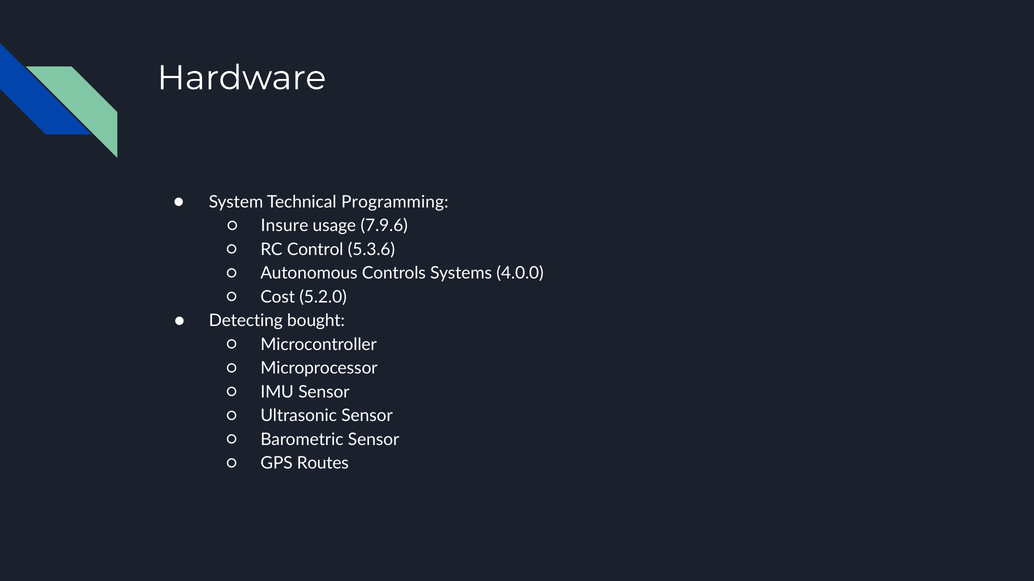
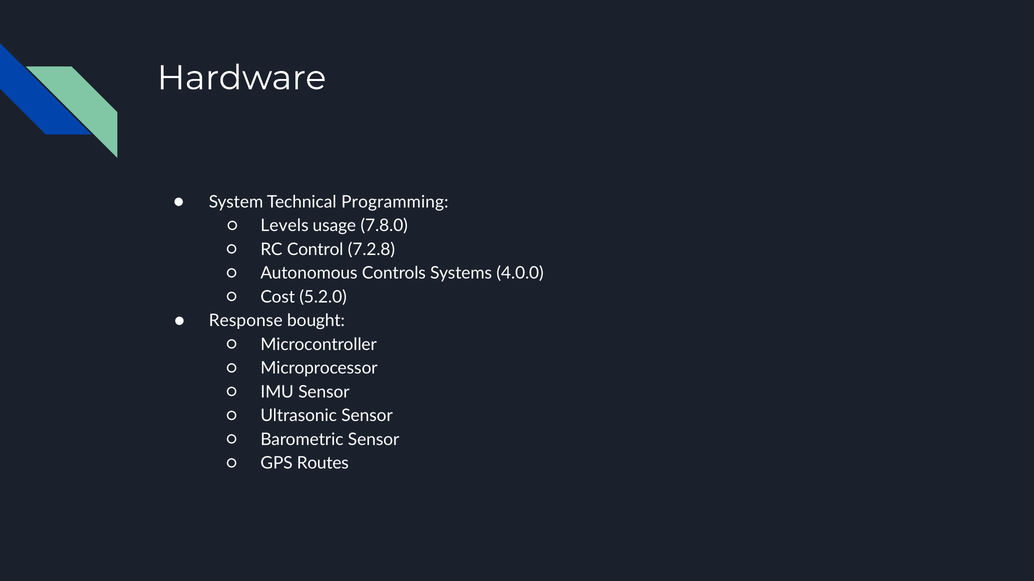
Insure: Insure -> Levels (285, 226)
7.9.6: 7.9.6 -> 7.8.0 (384, 226)
5.3.6: 5.3.6 -> 7.2.8 (371, 250)
Detecting: Detecting -> Response (246, 321)
